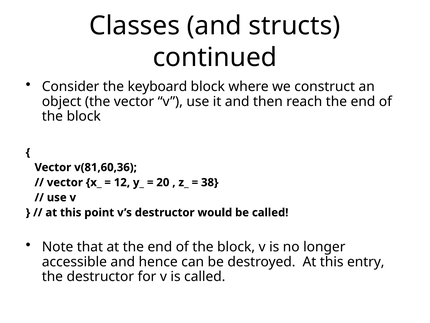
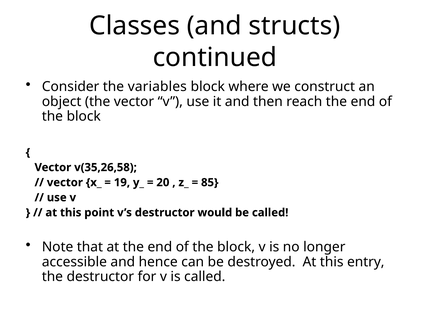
keyboard: keyboard -> variables (157, 87)
v(81,60,36: v(81,60,36 -> v(35,26,58 (106, 167)
12: 12 -> 19 (122, 182)
38: 38 -> 85 (210, 182)
